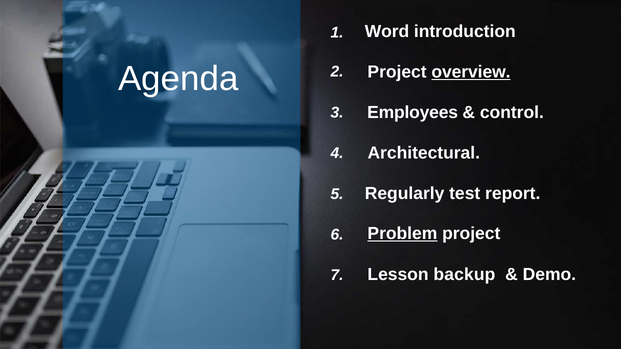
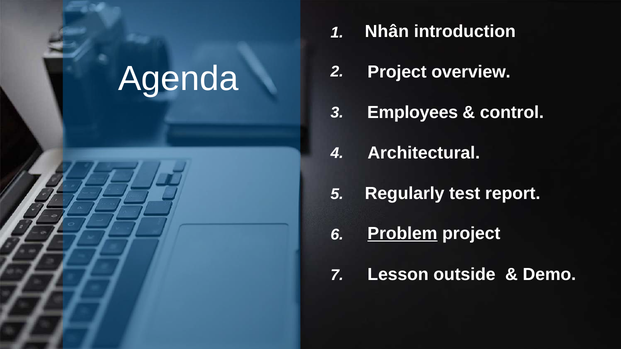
Word: Word -> Nhân (387, 31)
overview underline: present -> none (471, 72)
backup: backup -> outside (464, 275)
